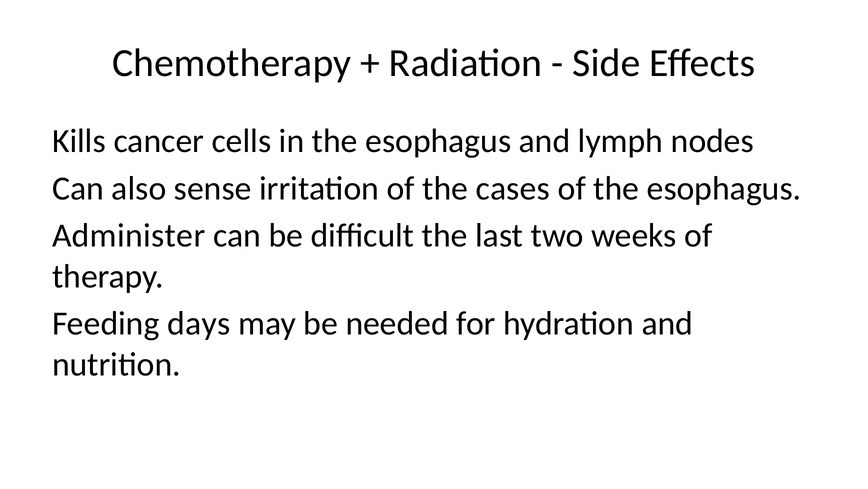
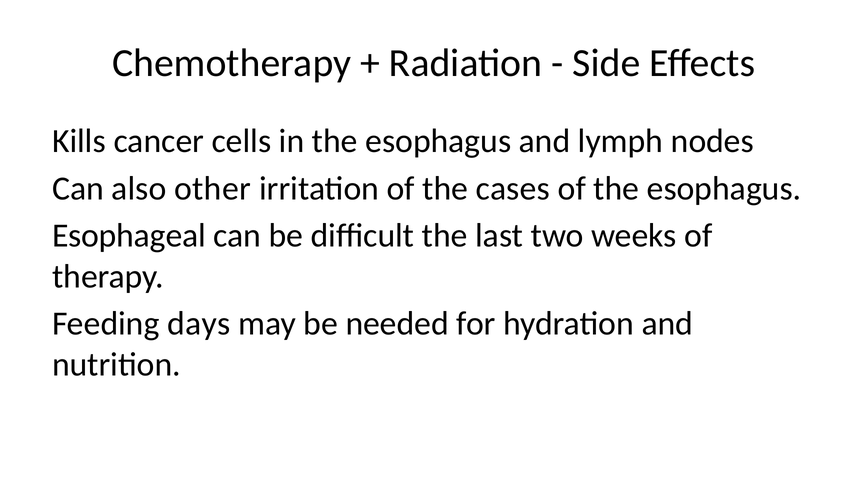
sense: sense -> other (213, 188)
Administer: Administer -> Esophageal (129, 235)
